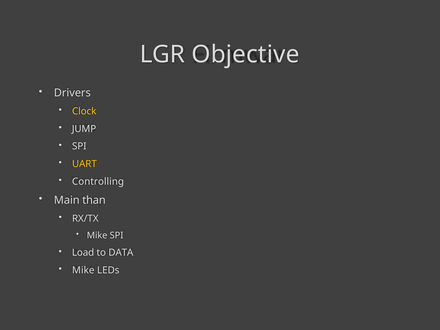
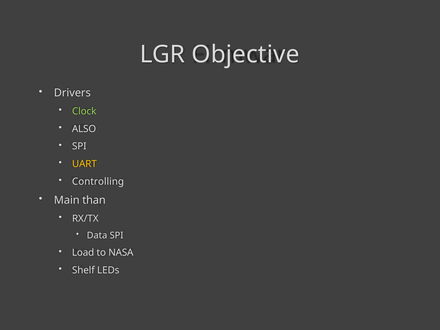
Clock colour: yellow -> light green (84, 111)
JUMP: JUMP -> ALSO (84, 129)
Mike: Mike -> Data (97, 235)
DATA: DATA -> NASA (121, 253)
Mike: Mike -> Shelf (83, 270)
